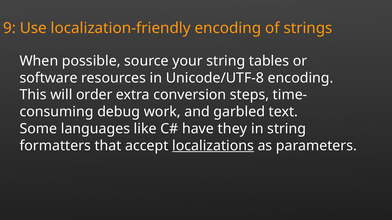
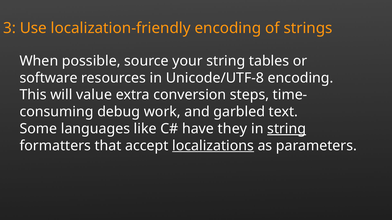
9: 9 -> 3 (9, 28)
order: order -> value (94, 95)
string underline: none -> present (287, 129)
